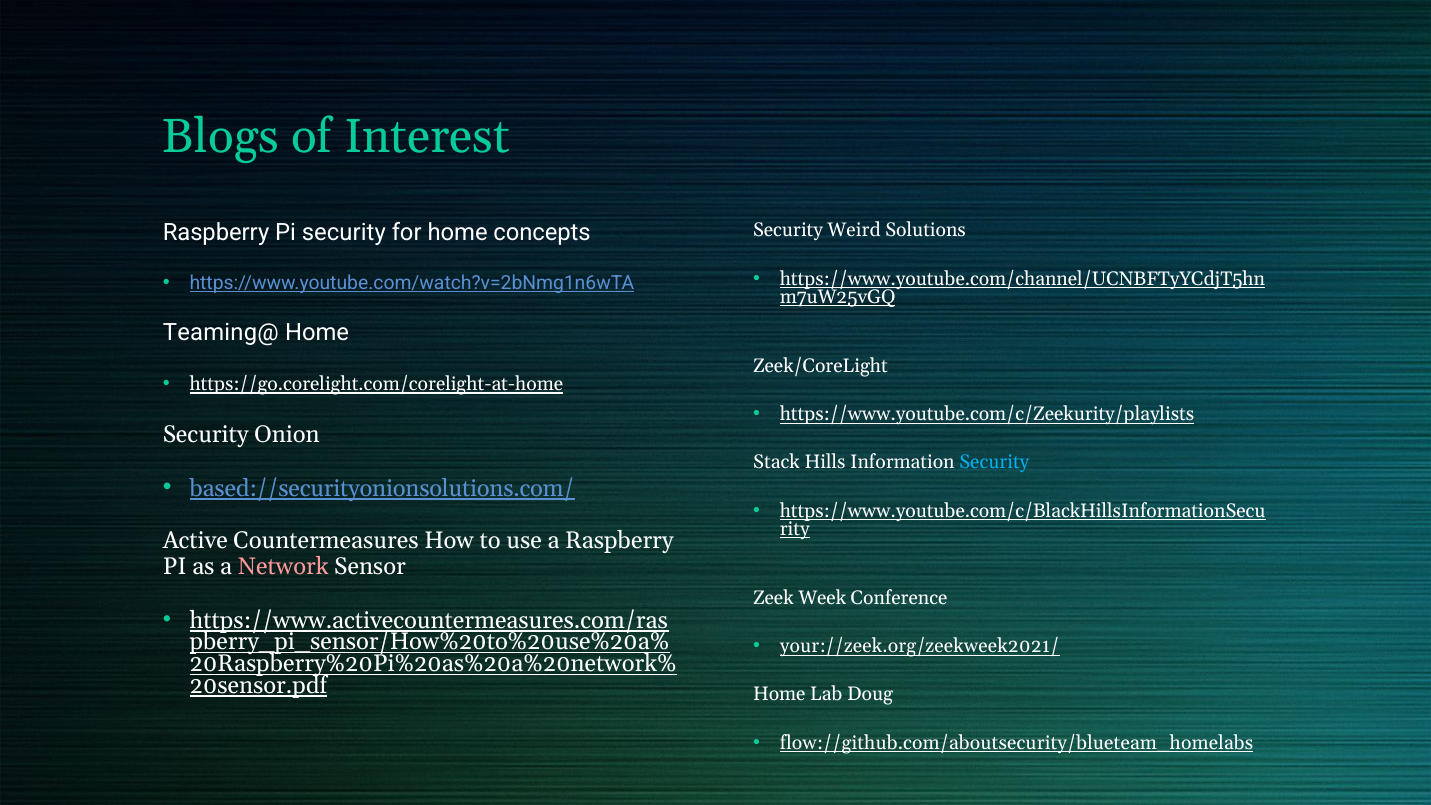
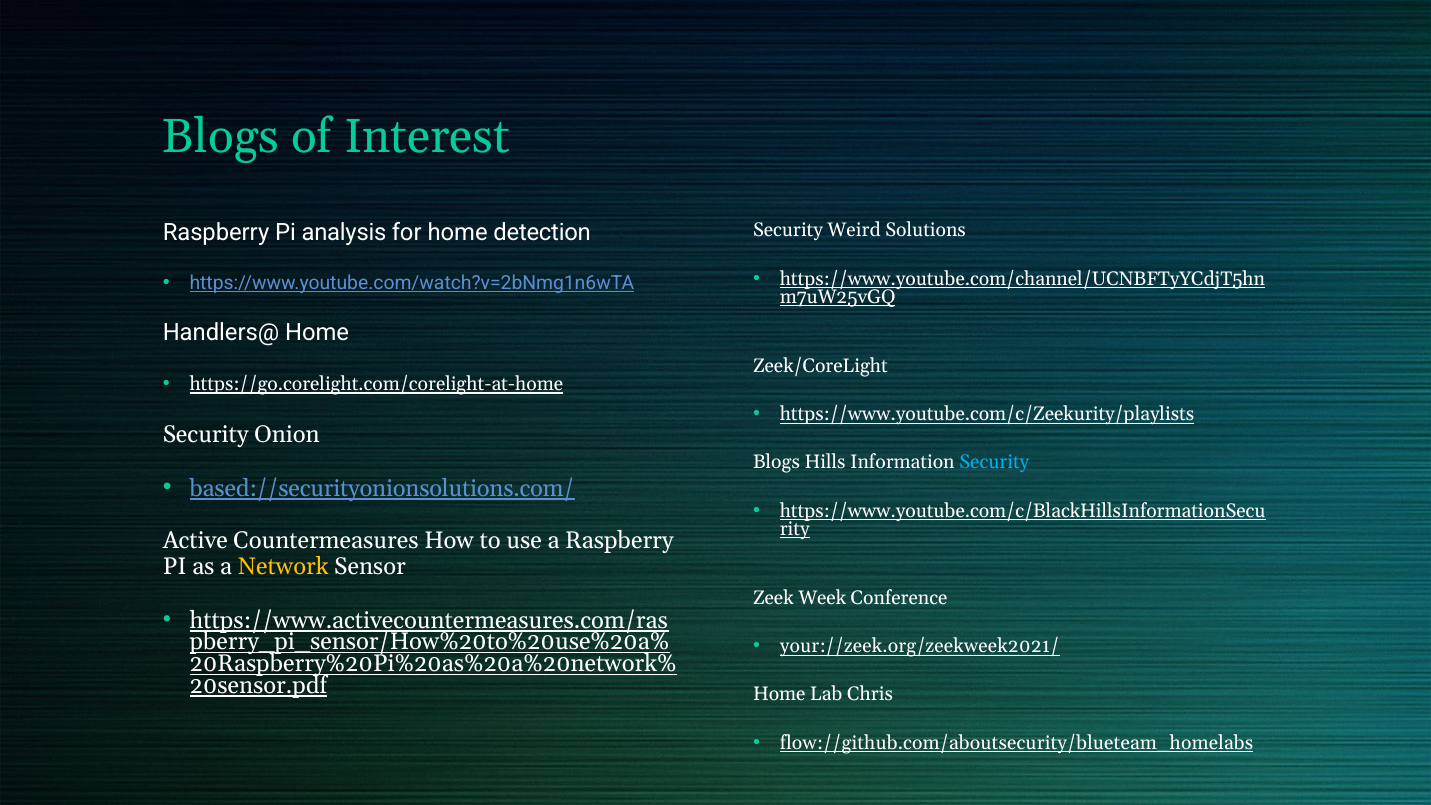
Pi security: security -> analysis (344, 233)
concepts: concepts -> detection (542, 233)
Teaming@: Teaming@ -> Handlers@ (221, 333)
Stack: Stack -> Blogs (776, 462)
Network colour: pink -> yellow (283, 567)
Doug: Doug -> Chris (870, 694)
